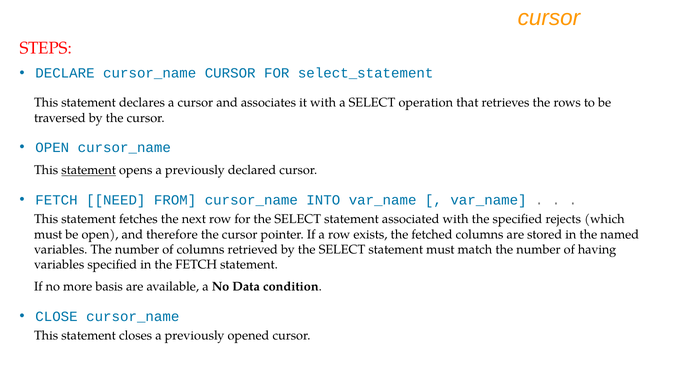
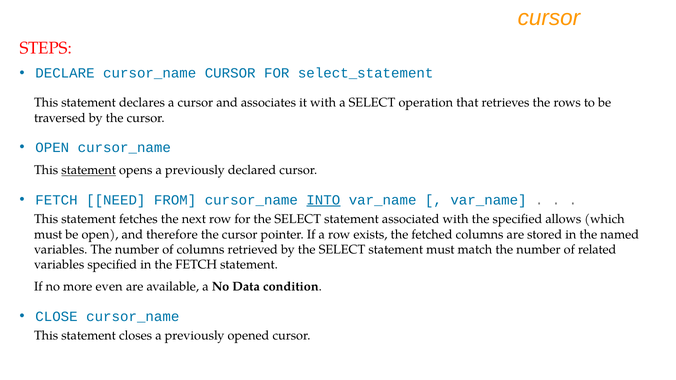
INTO underline: none -> present (323, 200)
rejects: rejects -> allows (563, 219)
having: having -> related (597, 250)
basis: basis -> even (109, 287)
